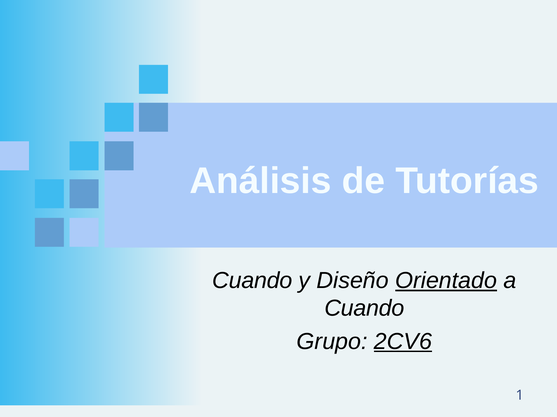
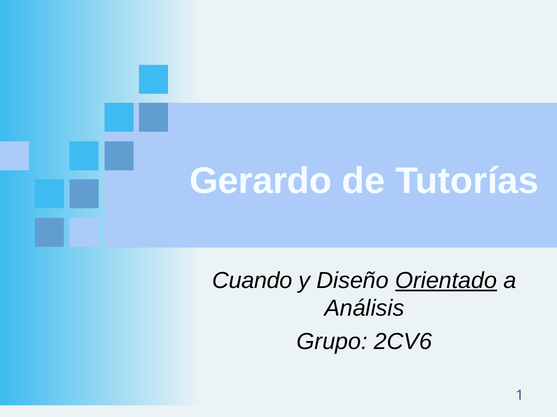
Análisis: Análisis -> Gerardo (261, 181)
Cuando: Cuando -> Análisis (364, 309)
2CV6 underline: present -> none (403, 342)
